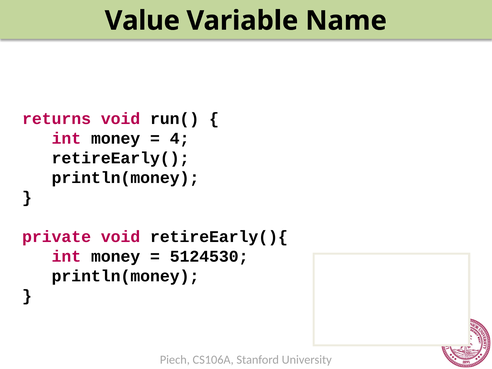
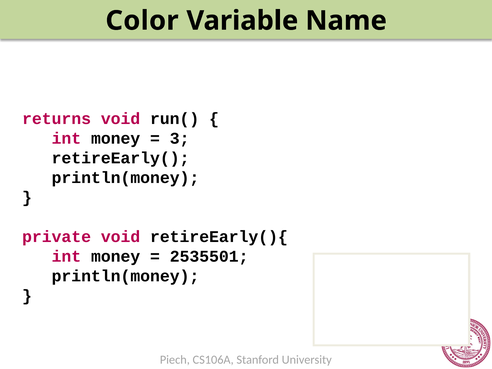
Value: Value -> Color (142, 21)
4: 4 -> 3 (180, 138)
5124530: 5124530 -> 2535501 (209, 256)
